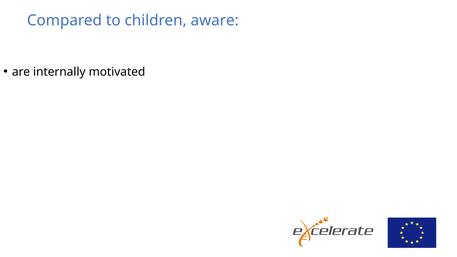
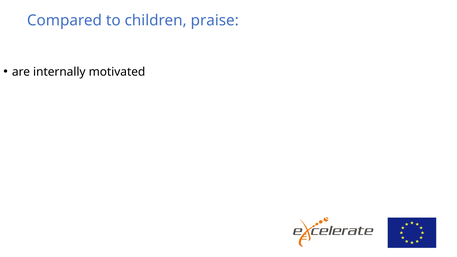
aware: aware -> praise (215, 21)
